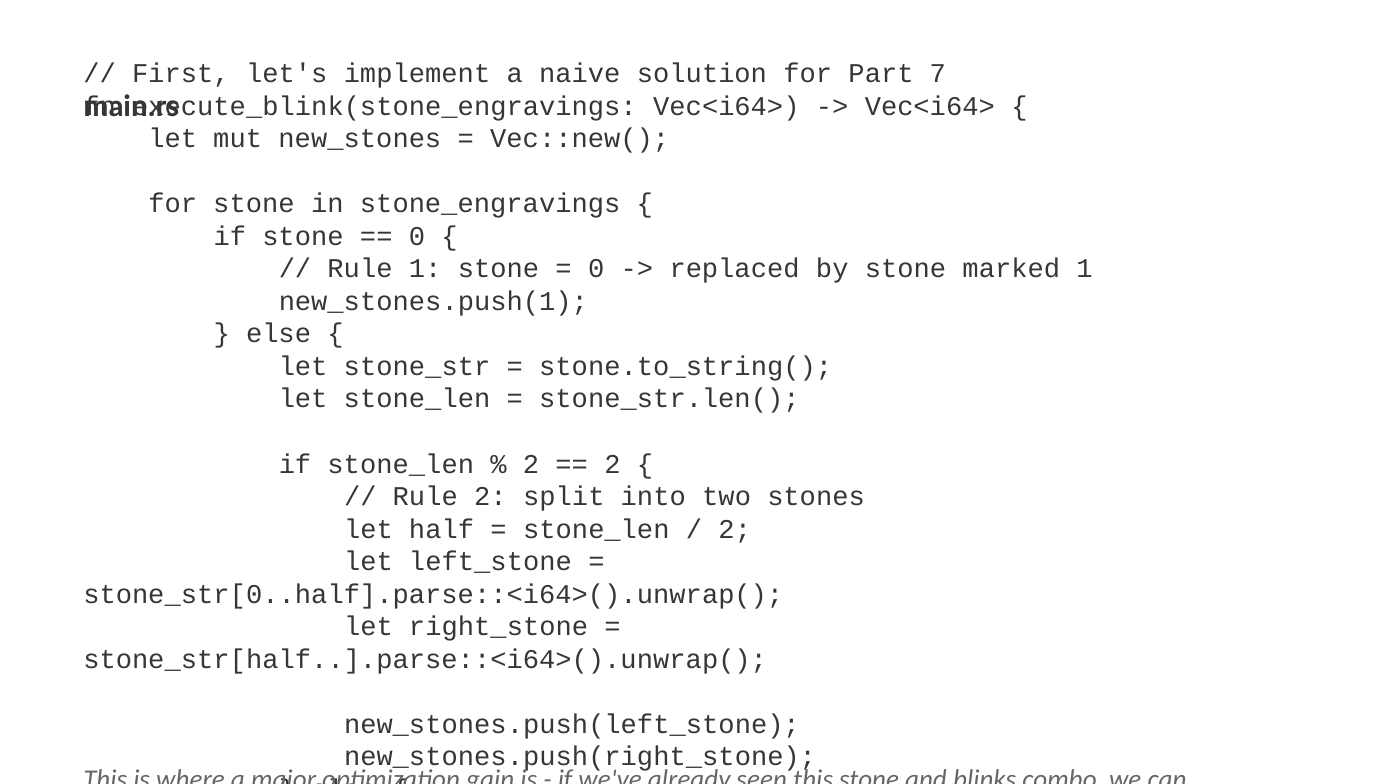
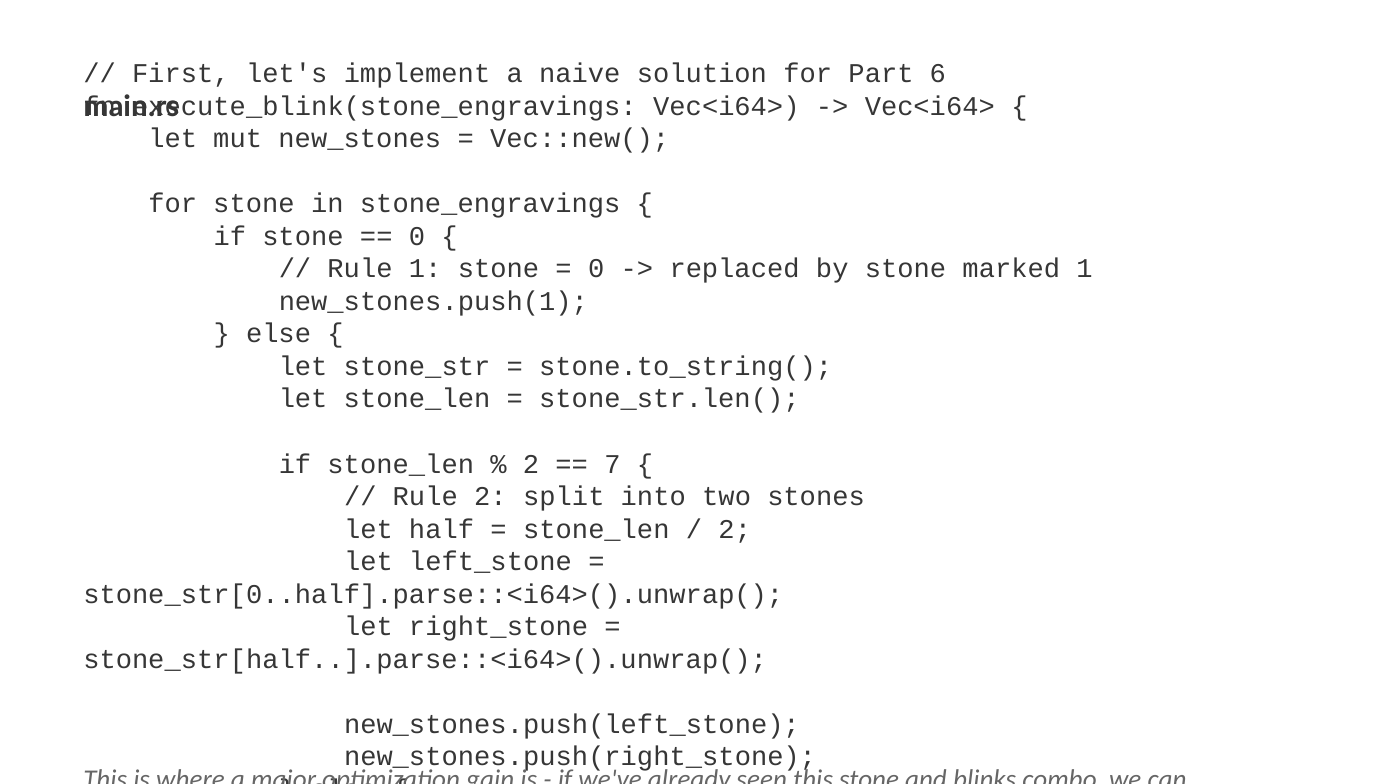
7: 7 -> 6 (938, 74)
2: 2 -> 7 (613, 464)
